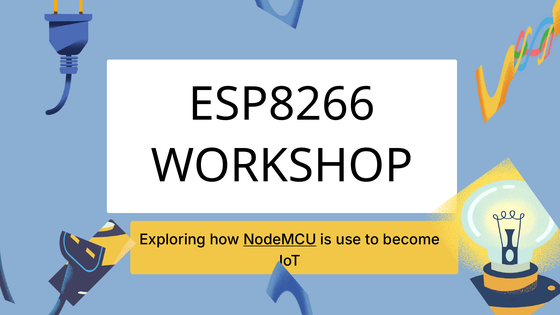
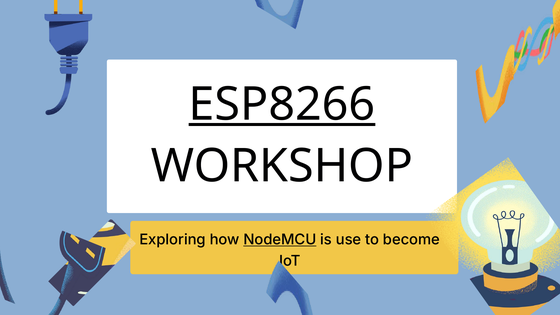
ESP8266 underline: none -> present (282, 104)
